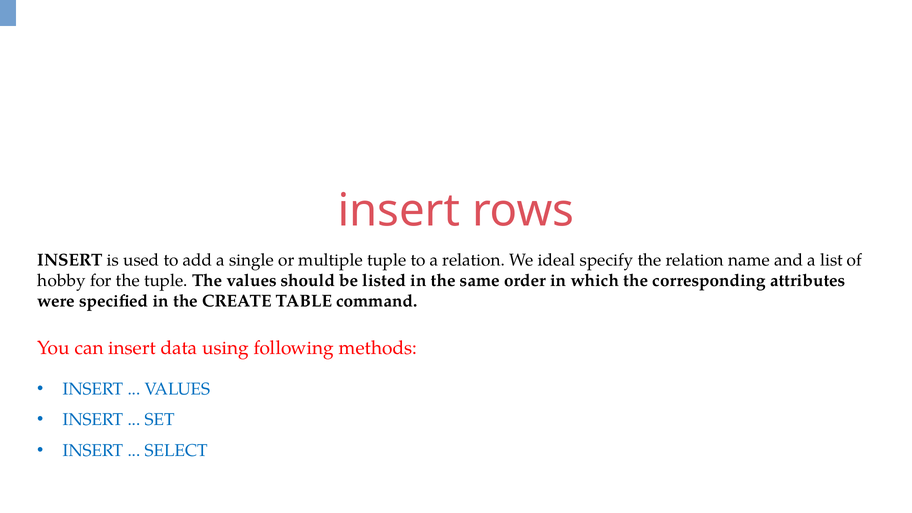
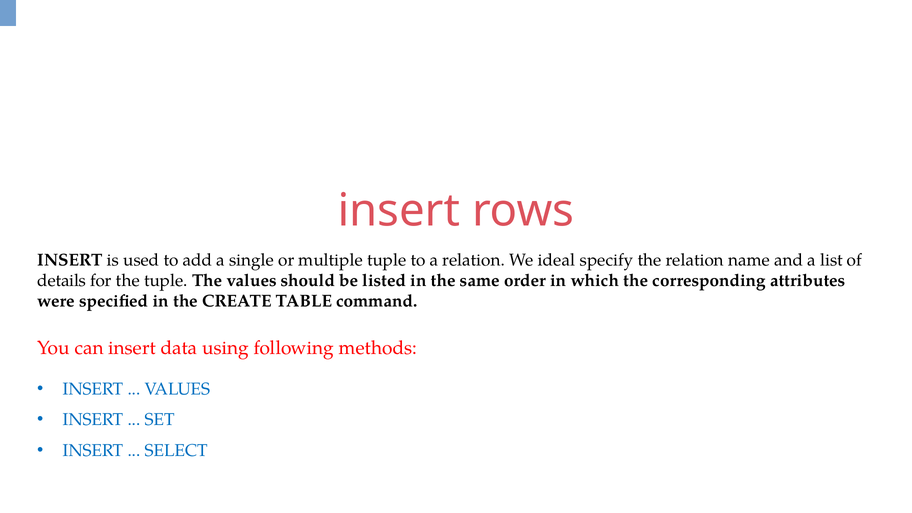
hobby: hobby -> details (62, 280)
